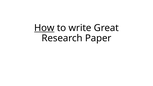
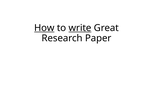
write underline: none -> present (80, 28)
